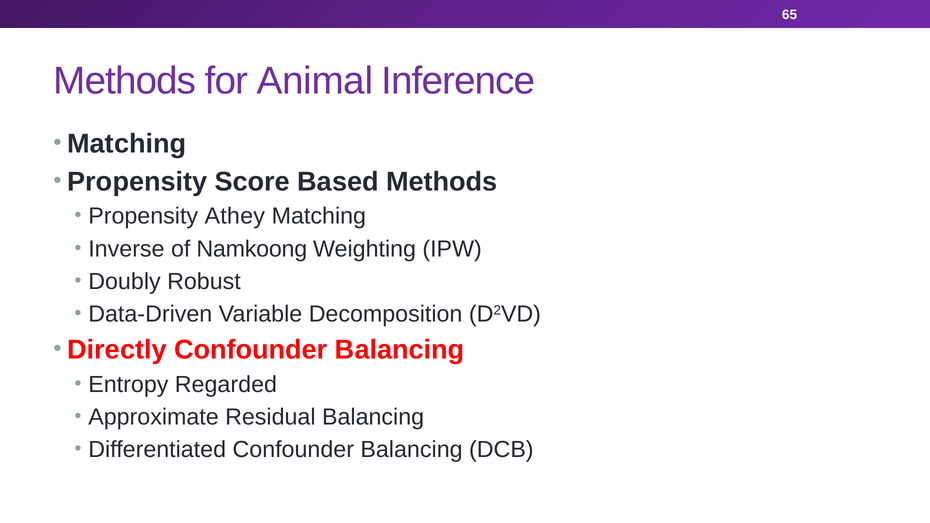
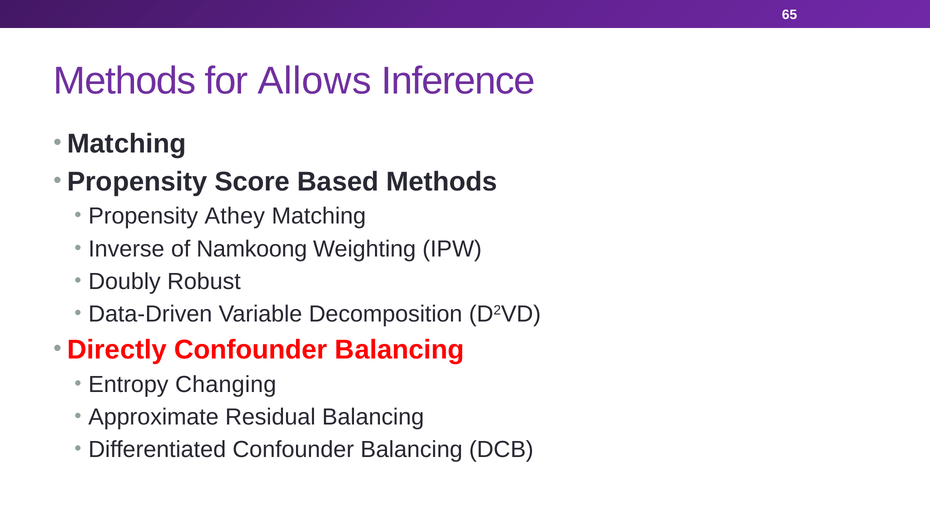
Animal: Animal -> Allows (315, 81)
Regarded: Regarded -> Changing (226, 385)
